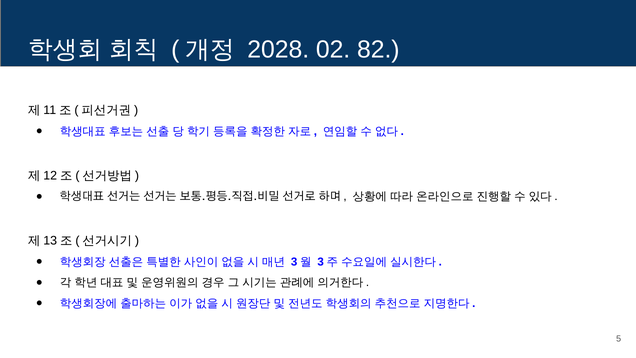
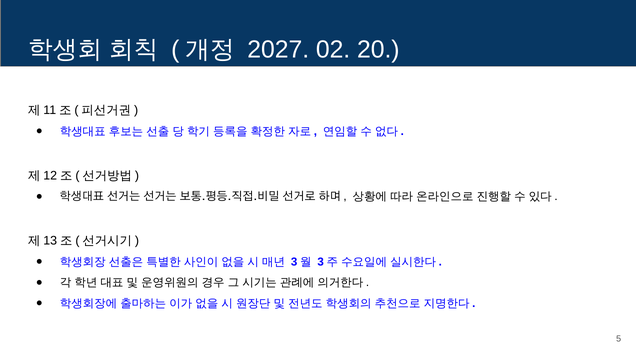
2028: 2028 -> 2027 (278, 49)
82: 82 -> 20 (378, 49)
